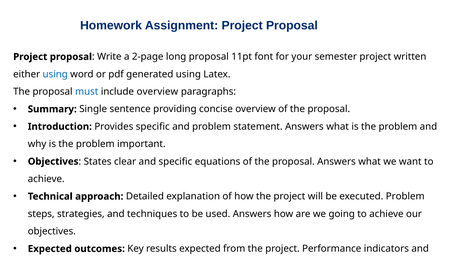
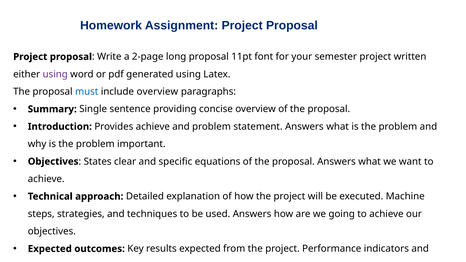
using colour: blue -> purple (55, 74)
Provides specific: specific -> achieve (153, 127)
executed Problem: Problem -> Machine (405, 197)
